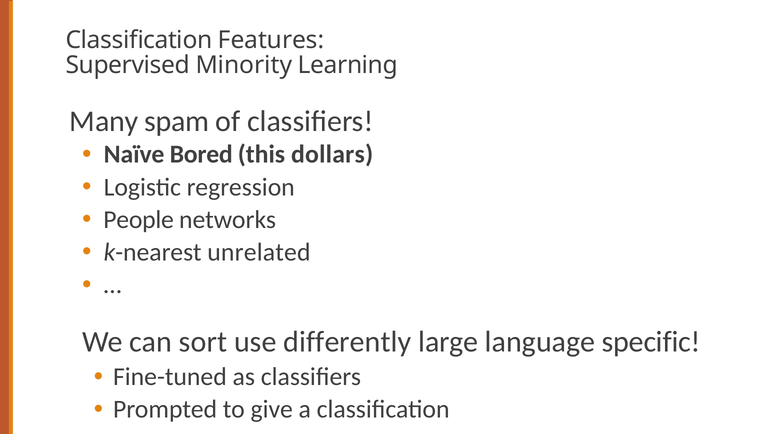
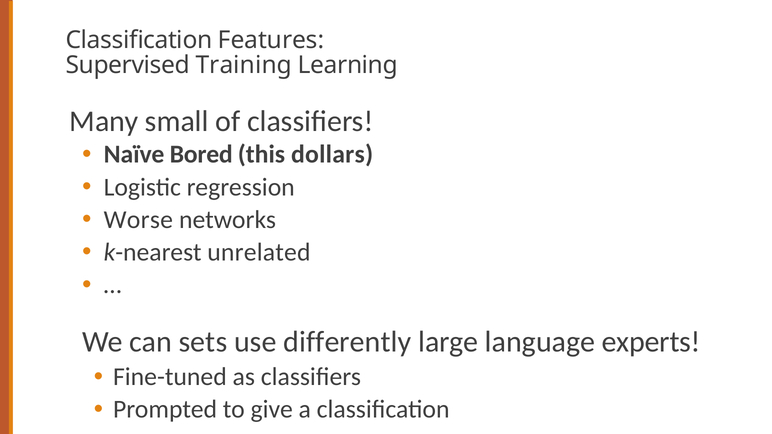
Minority: Minority -> Training (244, 65)
spam: spam -> small (177, 121)
People: People -> Worse (138, 220)
sort: sort -> sets (203, 342)
specific: specific -> experts (651, 342)
